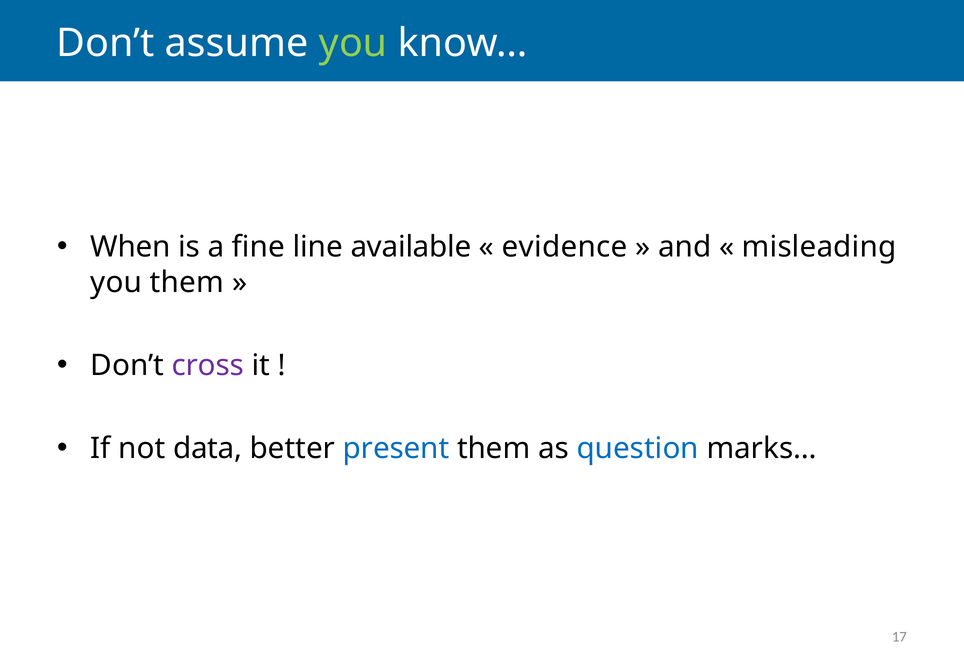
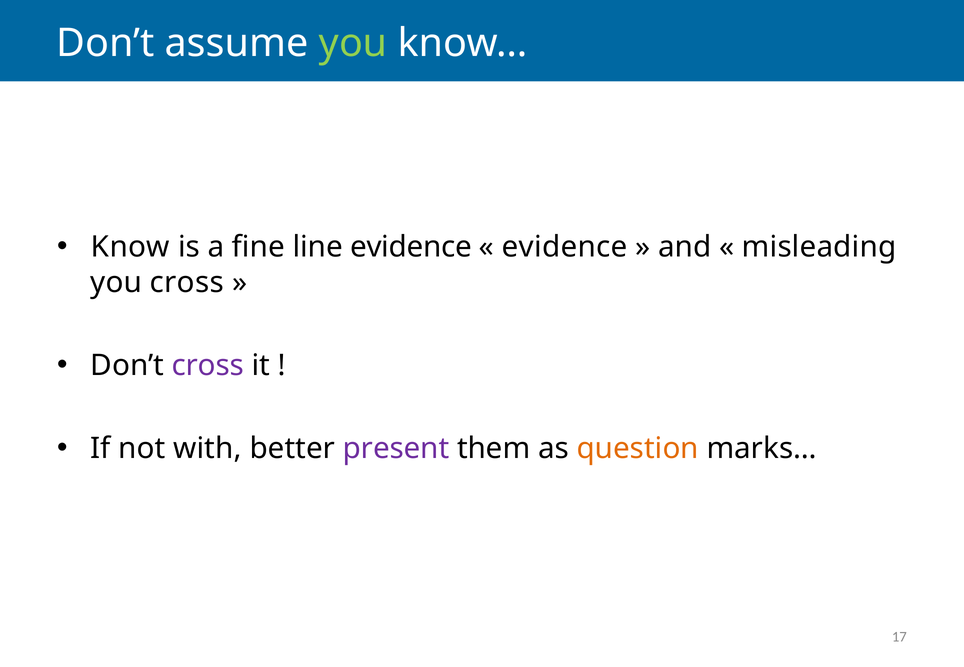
When: When -> Know (130, 247)
line available: available -> evidence (411, 247)
you them: them -> cross (187, 283)
data: data -> with (207, 449)
present colour: blue -> purple (396, 449)
question colour: blue -> orange (638, 449)
